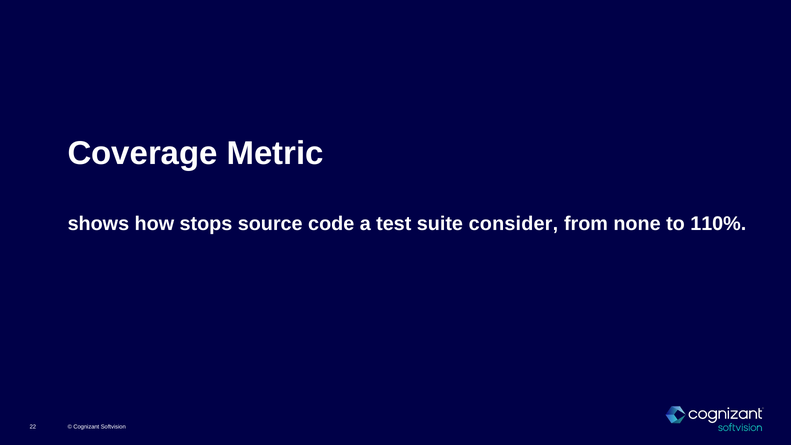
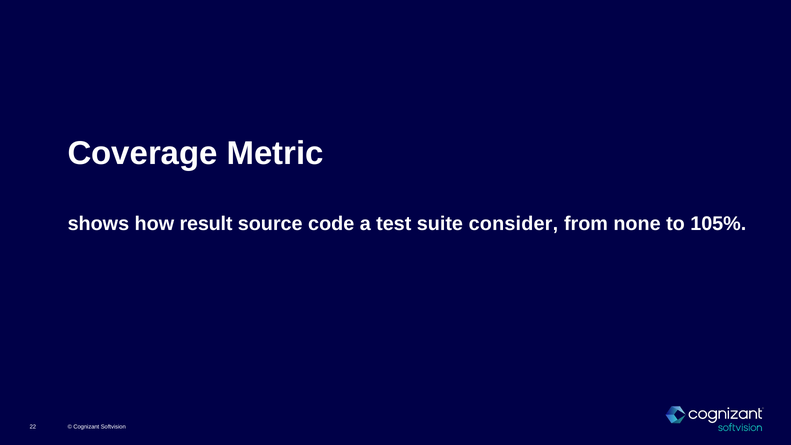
stops: stops -> result (206, 224)
110%: 110% -> 105% (718, 224)
